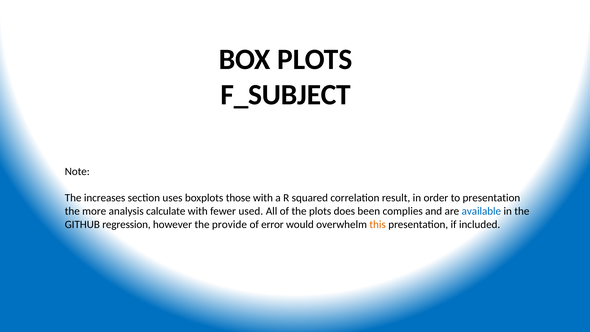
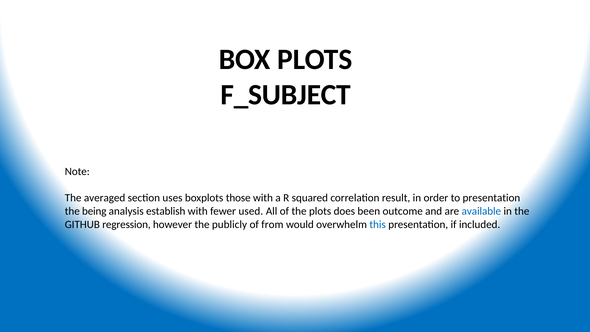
increases: increases -> averaged (105, 198)
more: more -> being (94, 211)
calculate: calculate -> establish (166, 211)
complies: complies -> outcome (403, 211)
provide: provide -> publicly (230, 224)
error: error -> from (272, 224)
this colour: orange -> blue (378, 224)
